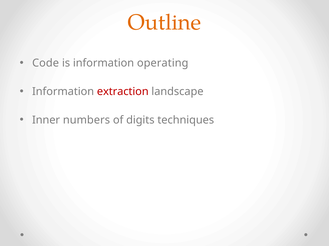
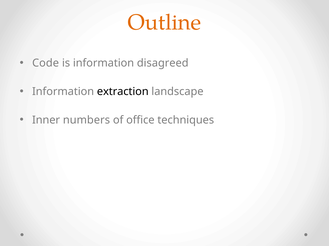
operating: operating -> disagreed (163, 63)
extraction colour: red -> black (123, 92)
digits: digits -> office (140, 120)
